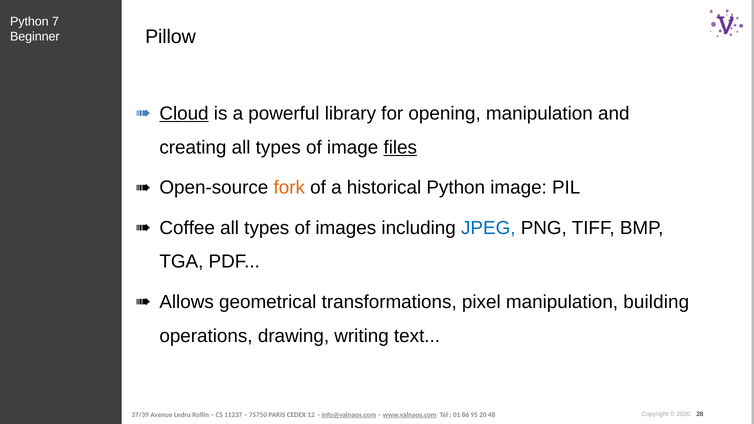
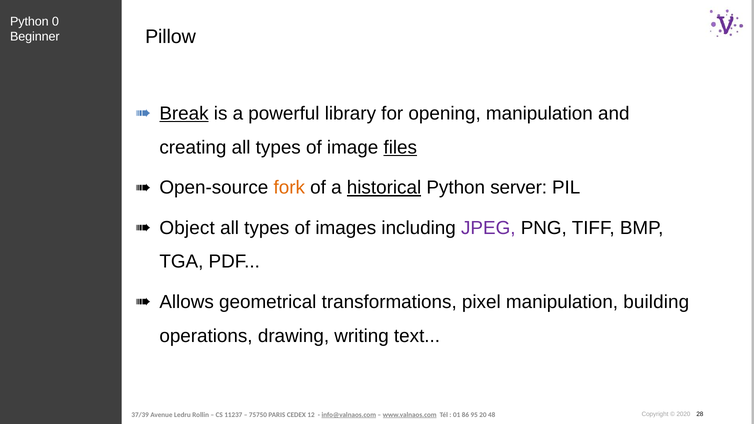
7: 7 -> 0 (55, 22)
Cloud: Cloud -> Break (184, 113)
historical underline: none -> present (384, 188)
Python image: image -> server (519, 188)
Coffee: Coffee -> Object (187, 228)
JPEG colour: blue -> purple (488, 228)
